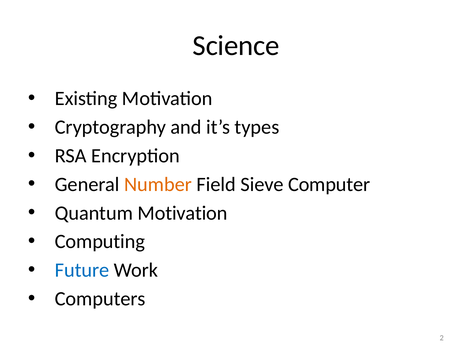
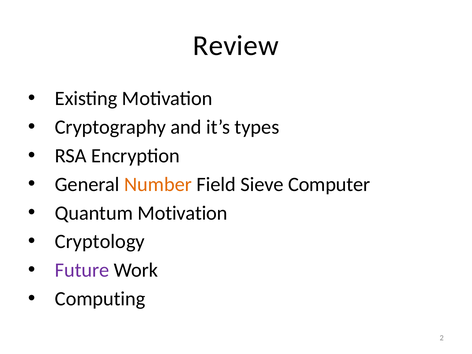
Science: Science -> Review (236, 46)
Computing: Computing -> Cryptology (100, 242)
Future colour: blue -> purple (82, 270)
Computers: Computers -> Computing (100, 299)
